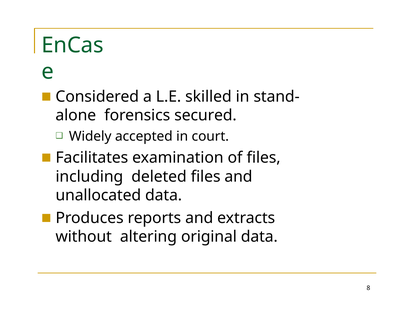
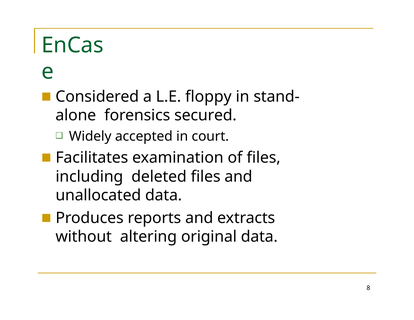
skilled: skilled -> floppy (208, 97)
